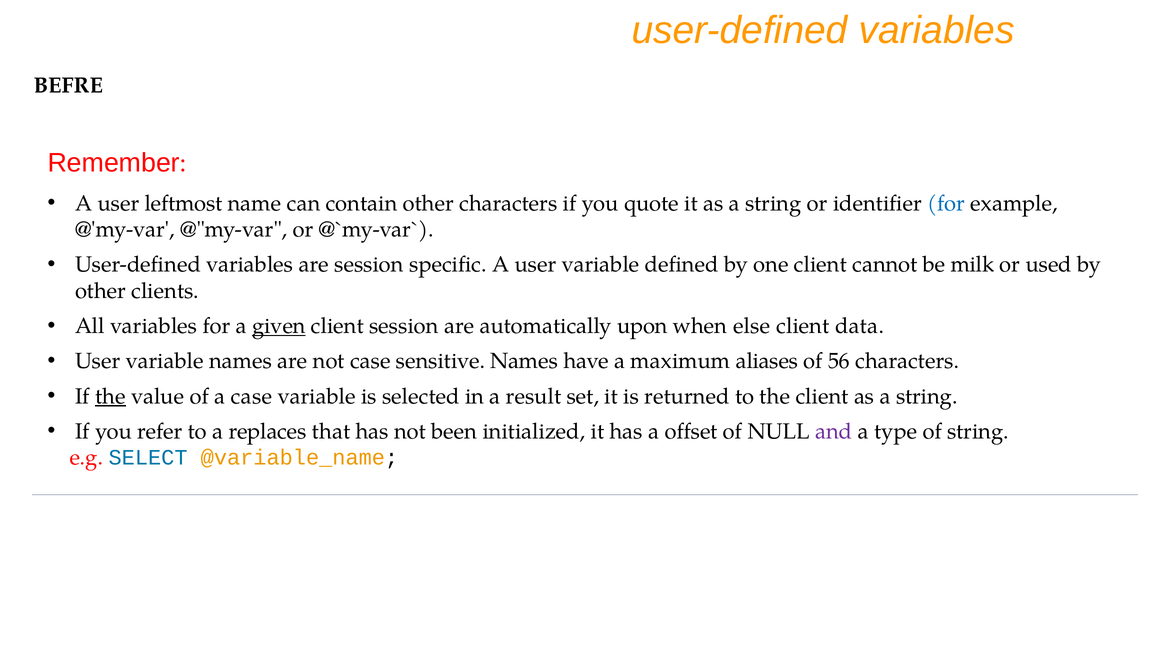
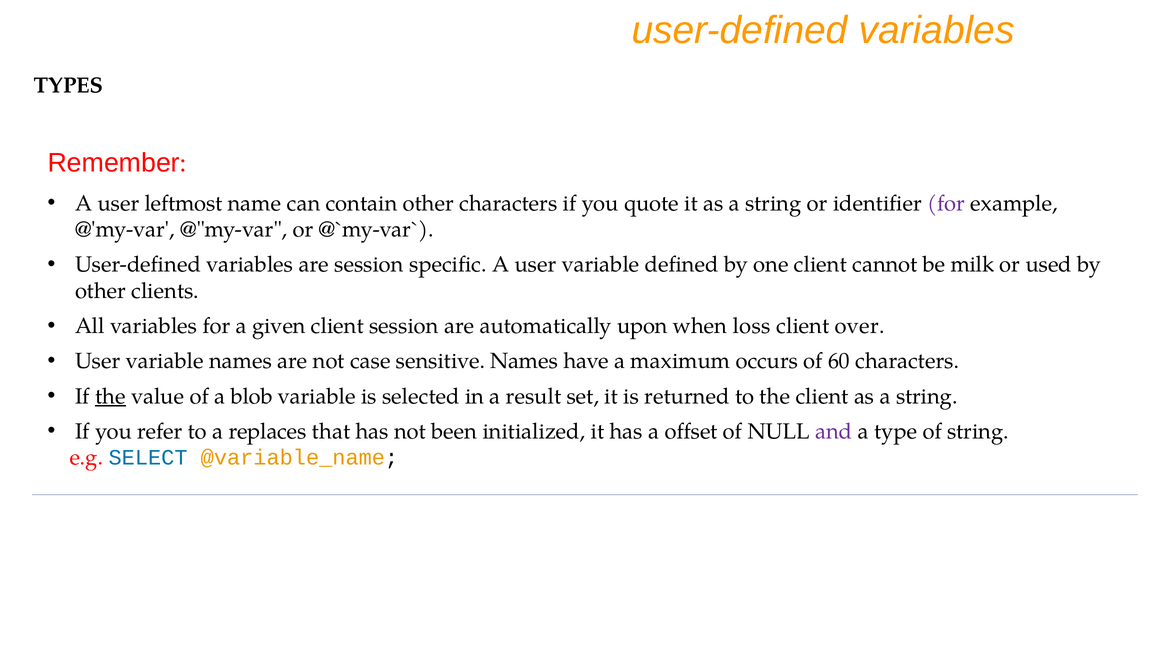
BEFRE: BEFRE -> TYPES (69, 85)
for colour: blue -> purple (946, 203)
given underline: present -> none (279, 326)
else: else -> loss (752, 326)
data: data -> over (860, 326)
aliases: aliases -> occurs (767, 361)
56: 56 -> 60 (839, 361)
a case: case -> blob (252, 396)
